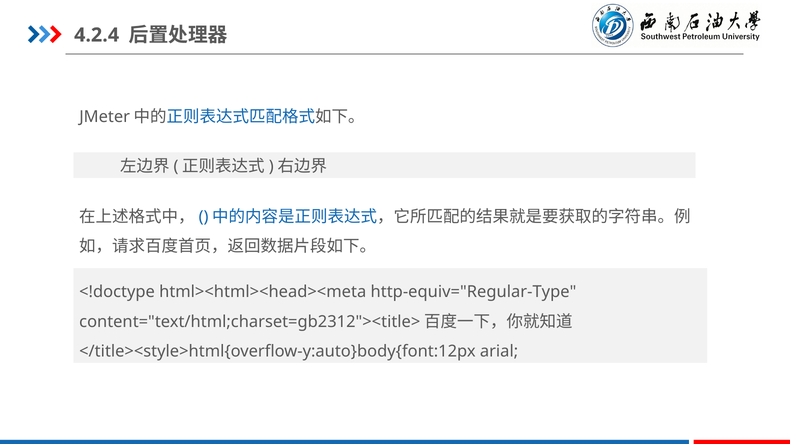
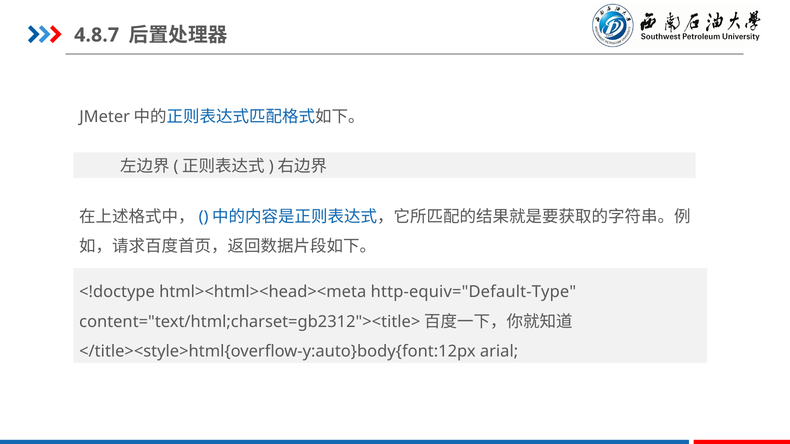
4.2.4: 4.2.4 -> 4.8.7 (97, 35)
http-equiv="Regular-Type: http-equiv="Regular-Type -> http-equiv="Default-Type (473, 292)
